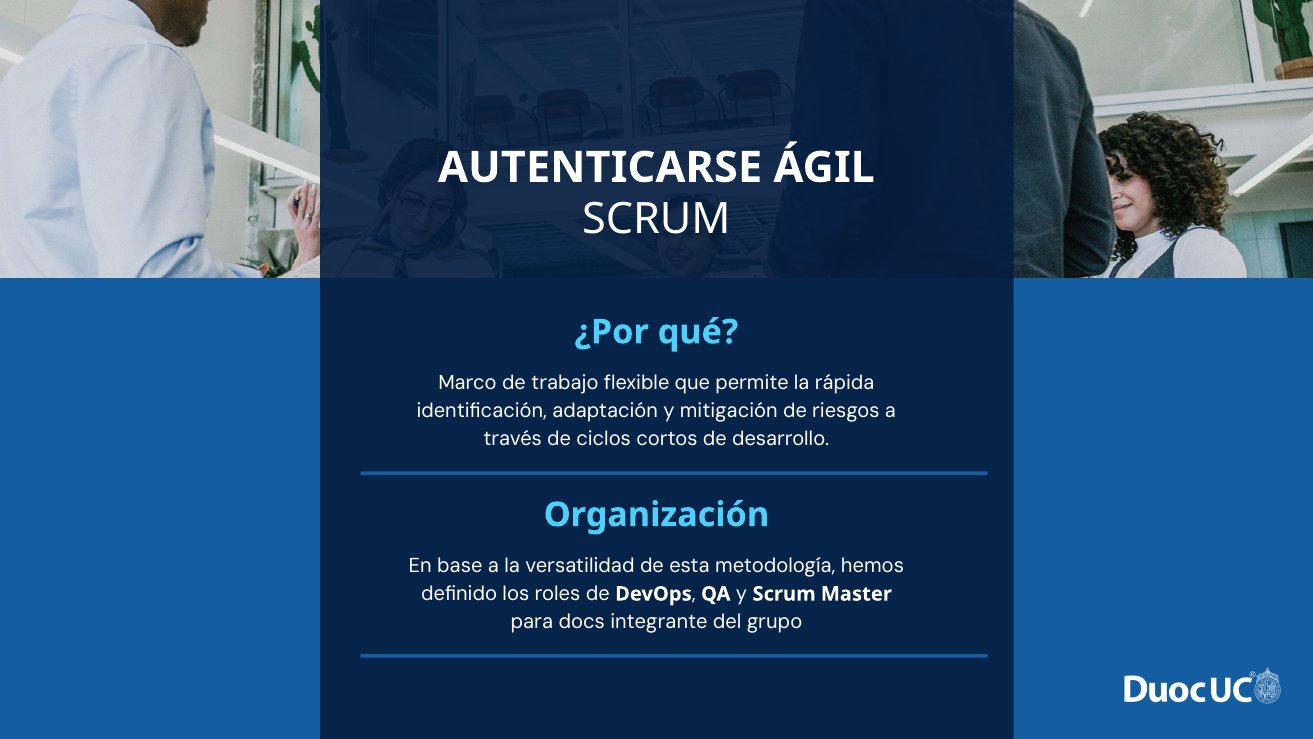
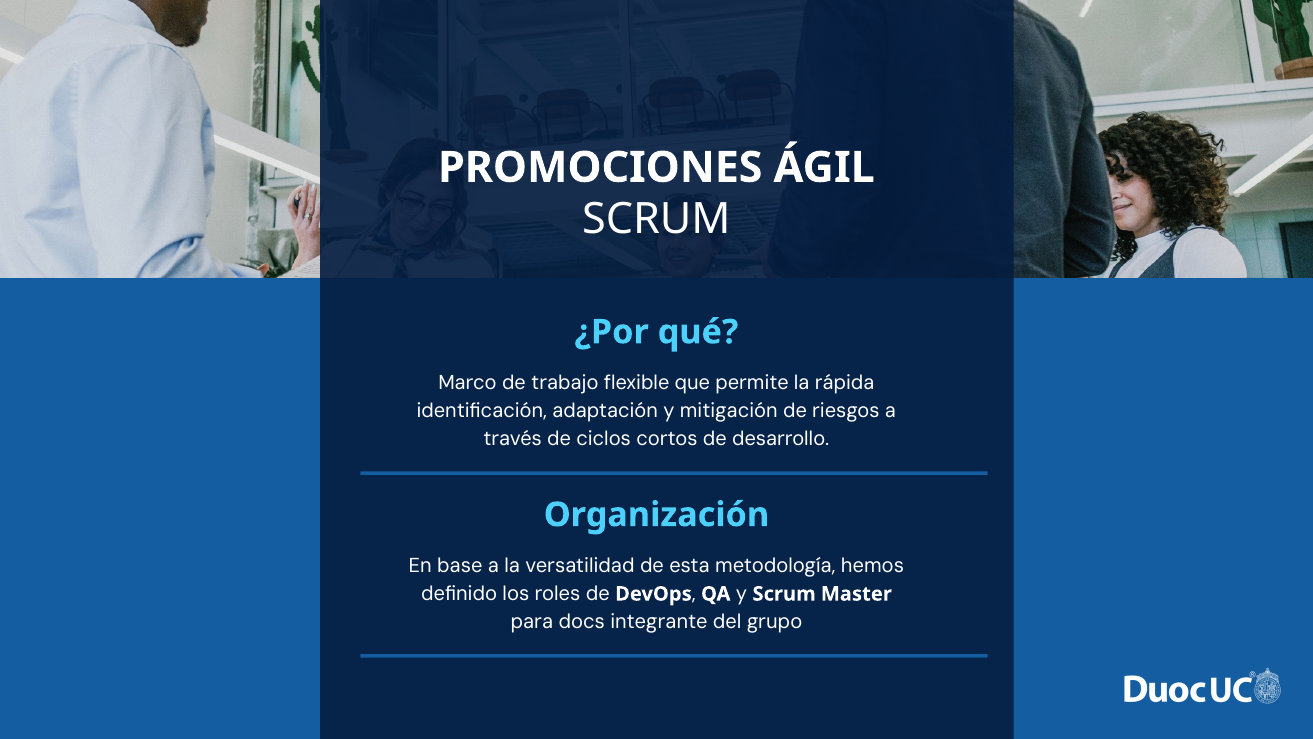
AUTENTICARSE: AUTENTICARSE -> PROMOCIONES (600, 167)
